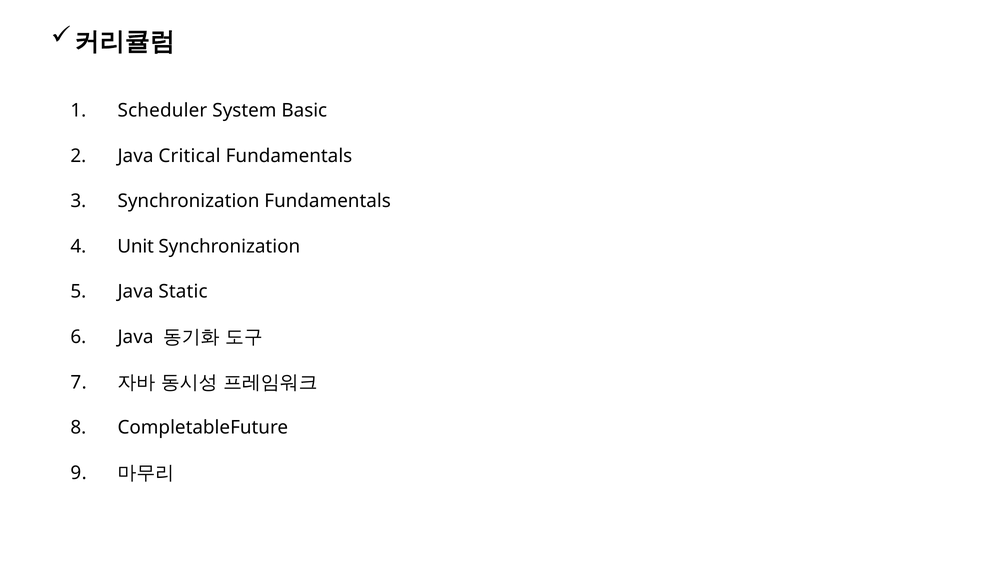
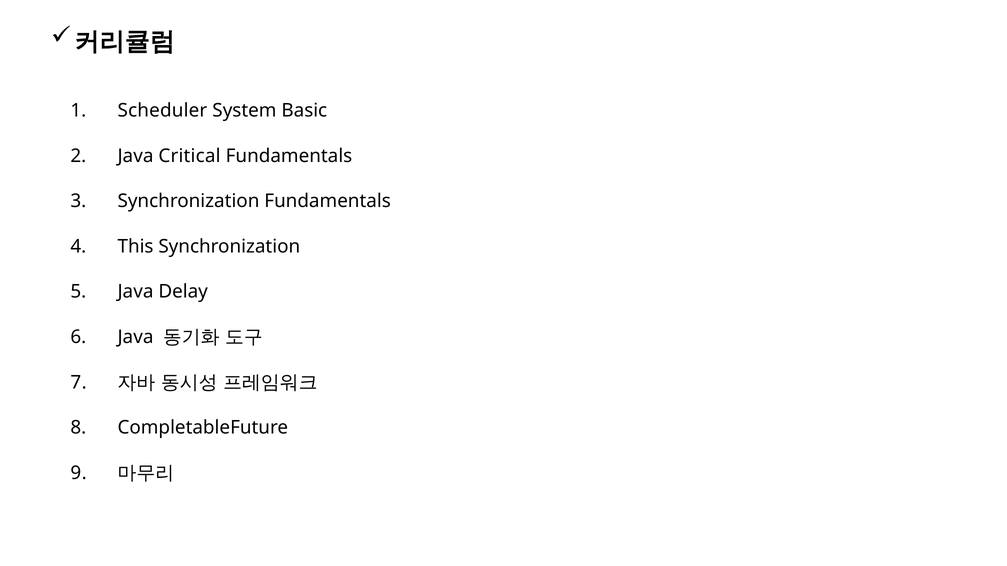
Unit: Unit -> This (136, 247)
Static: Static -> Delay (183, 292)
